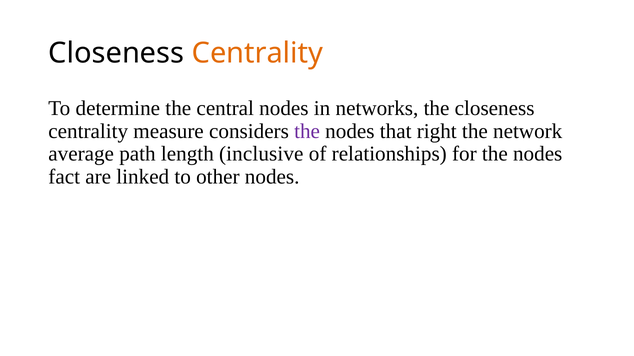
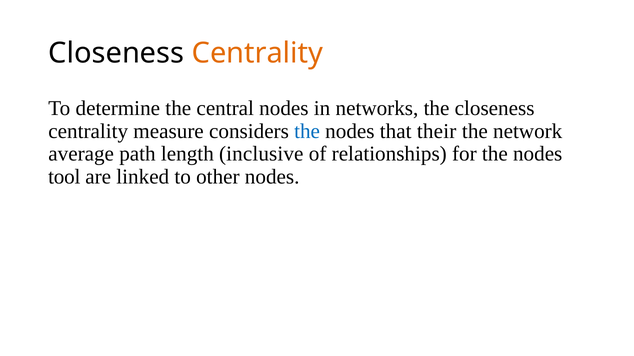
the colour: purple -> blue (307, 131)
right: right -> their (437, 131)
fact: fact -> tool (64, 177)
